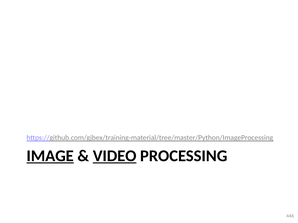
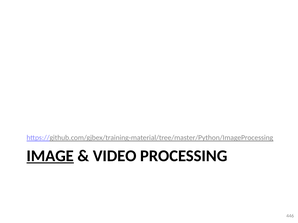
VIDEO underline: present -> none (115, 156)
